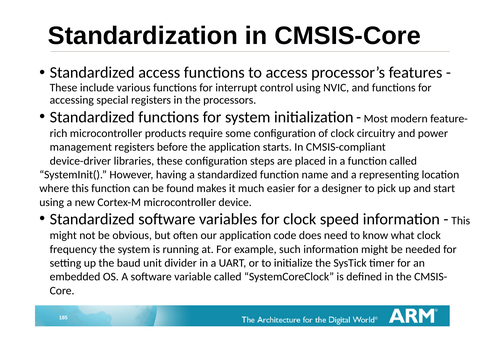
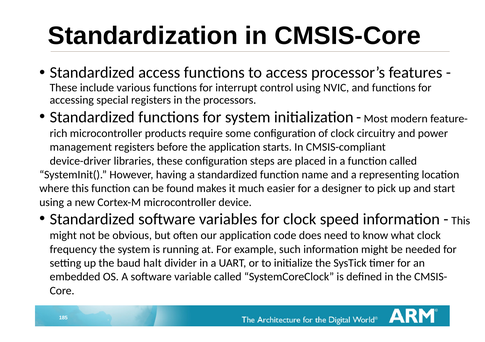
unit: unit -> halt (152, 264)
